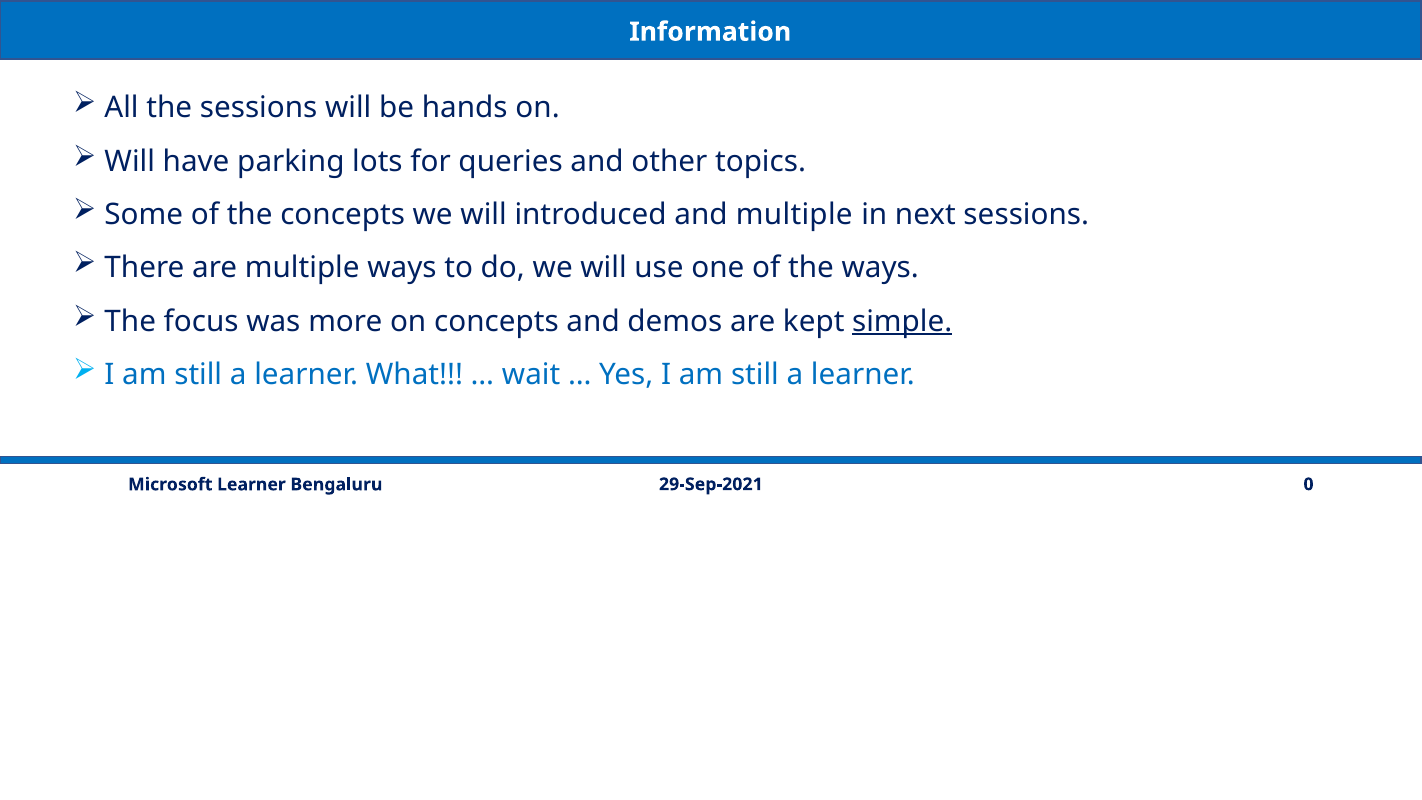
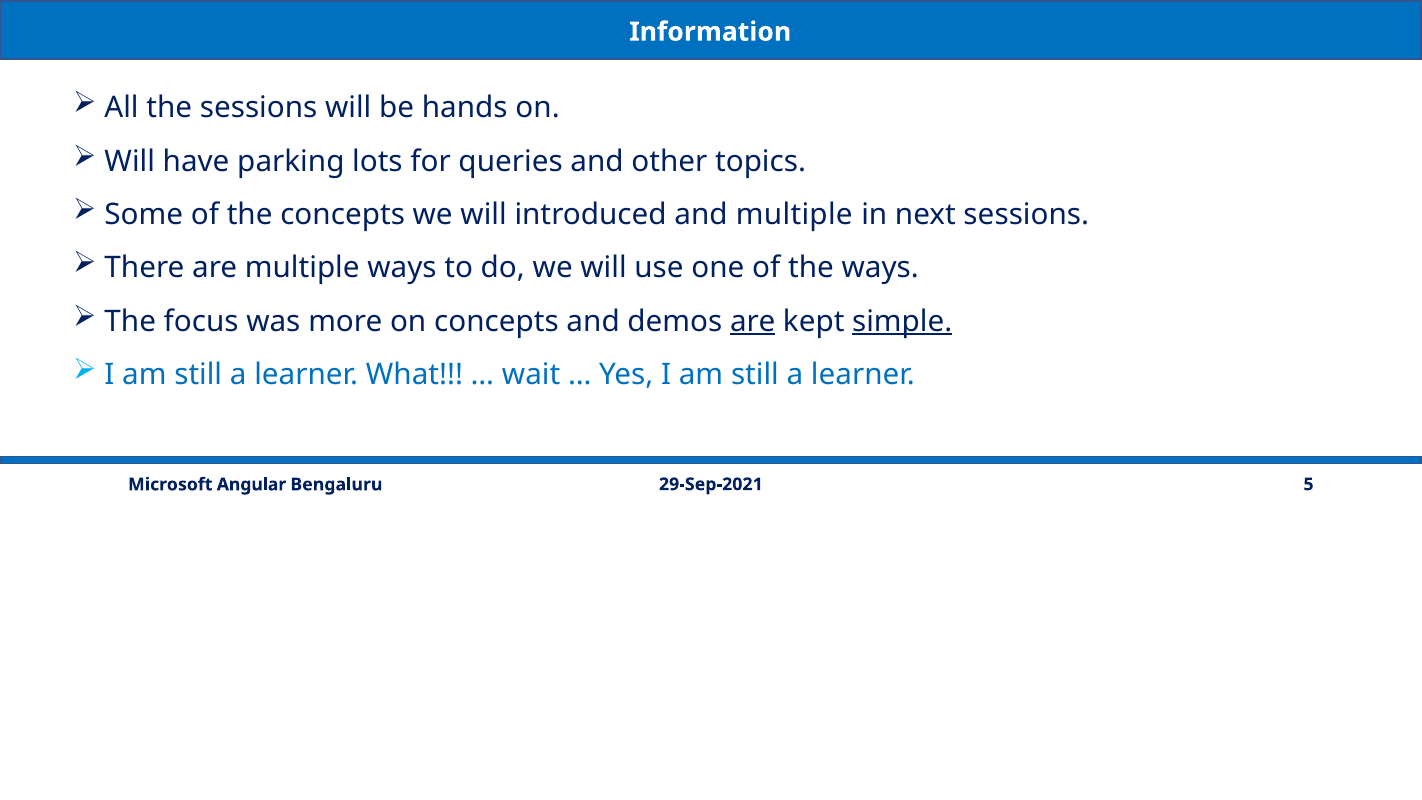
are underline: none -> present (753, 321)
0: 0 -> 5 (1309, 484)
Microsoft Learner: Learner -> Angular (251, 484)
